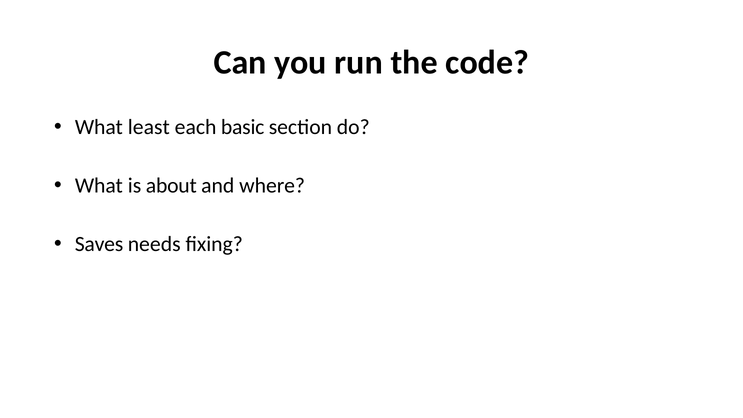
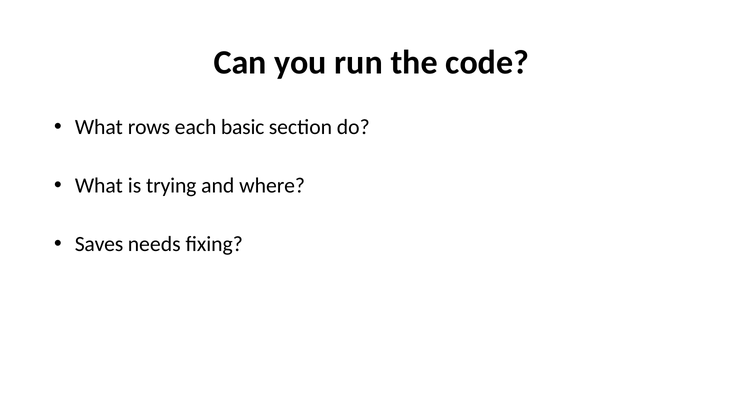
least: least -> rows (149, 127)
about: about -> trying (171, 186)
